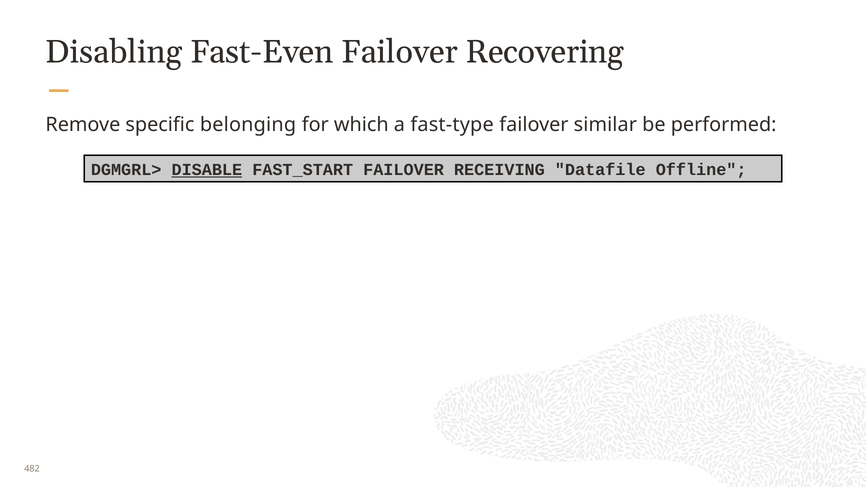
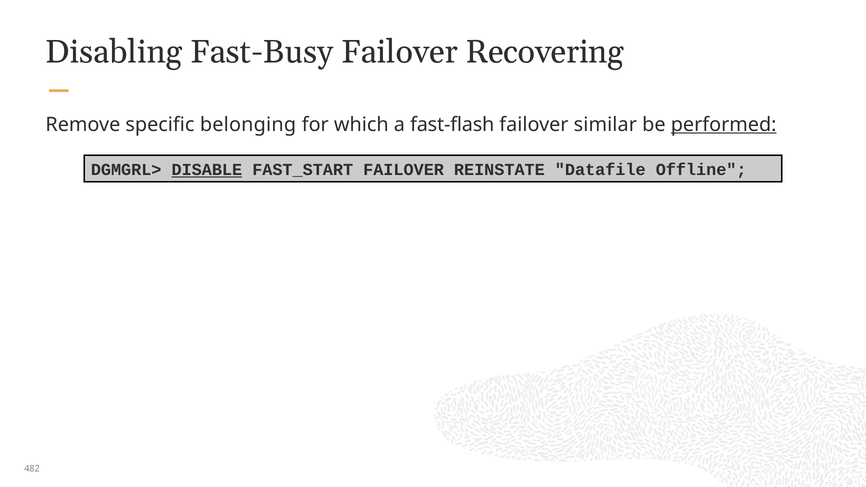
Fast-Even: Fast-Even -> Fast-Busy (262, 52)
fast-type: fast-type -> fast-flash (452, 124)
performed underline: none -> present (724, 124)
RECEIVING: RECEIVING -> REINSTATE (499, 170)
